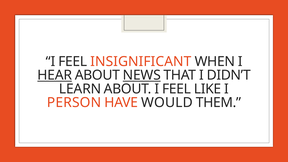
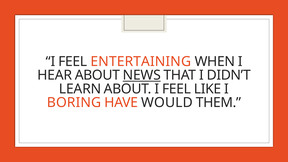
INSIGNIFICANT: INSIGNIFICANT -> ENTERTAINING (141, 61)
HEAR underline: present -> none (55, 75)
PERSON: PERSON -> BORING (74, 103)
